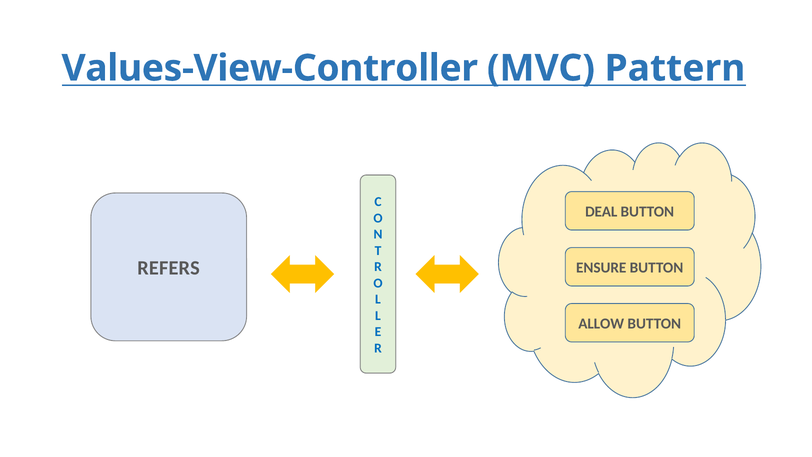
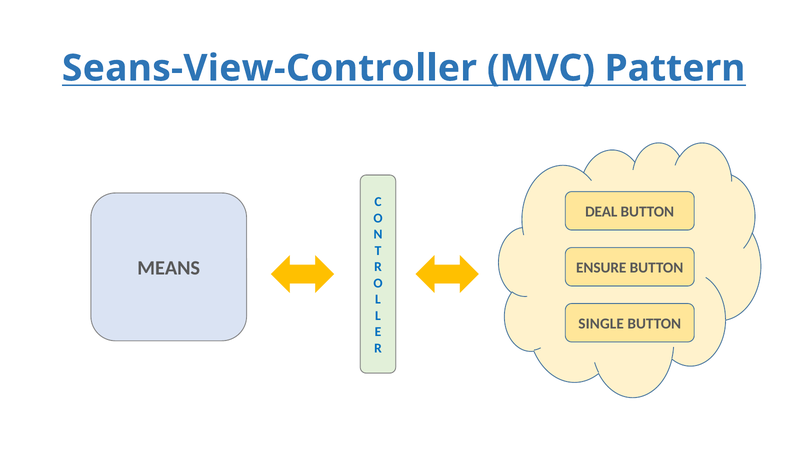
Values-View-Controller: Values-View-Controller -> Seans-View-Controller (269, 68)
REFERS: REFERS -> MEANS (169, 268)
ALLOW: ALLOW -> SINGLE (601, 324)
